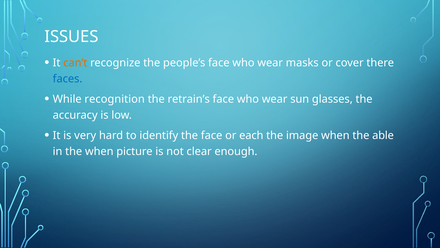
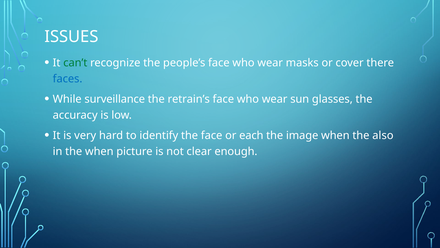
can’t colour: orange -> green (75, 63)
recognition: recognition -> surveillance (115, 99)
able: able -> also (383, 135)
